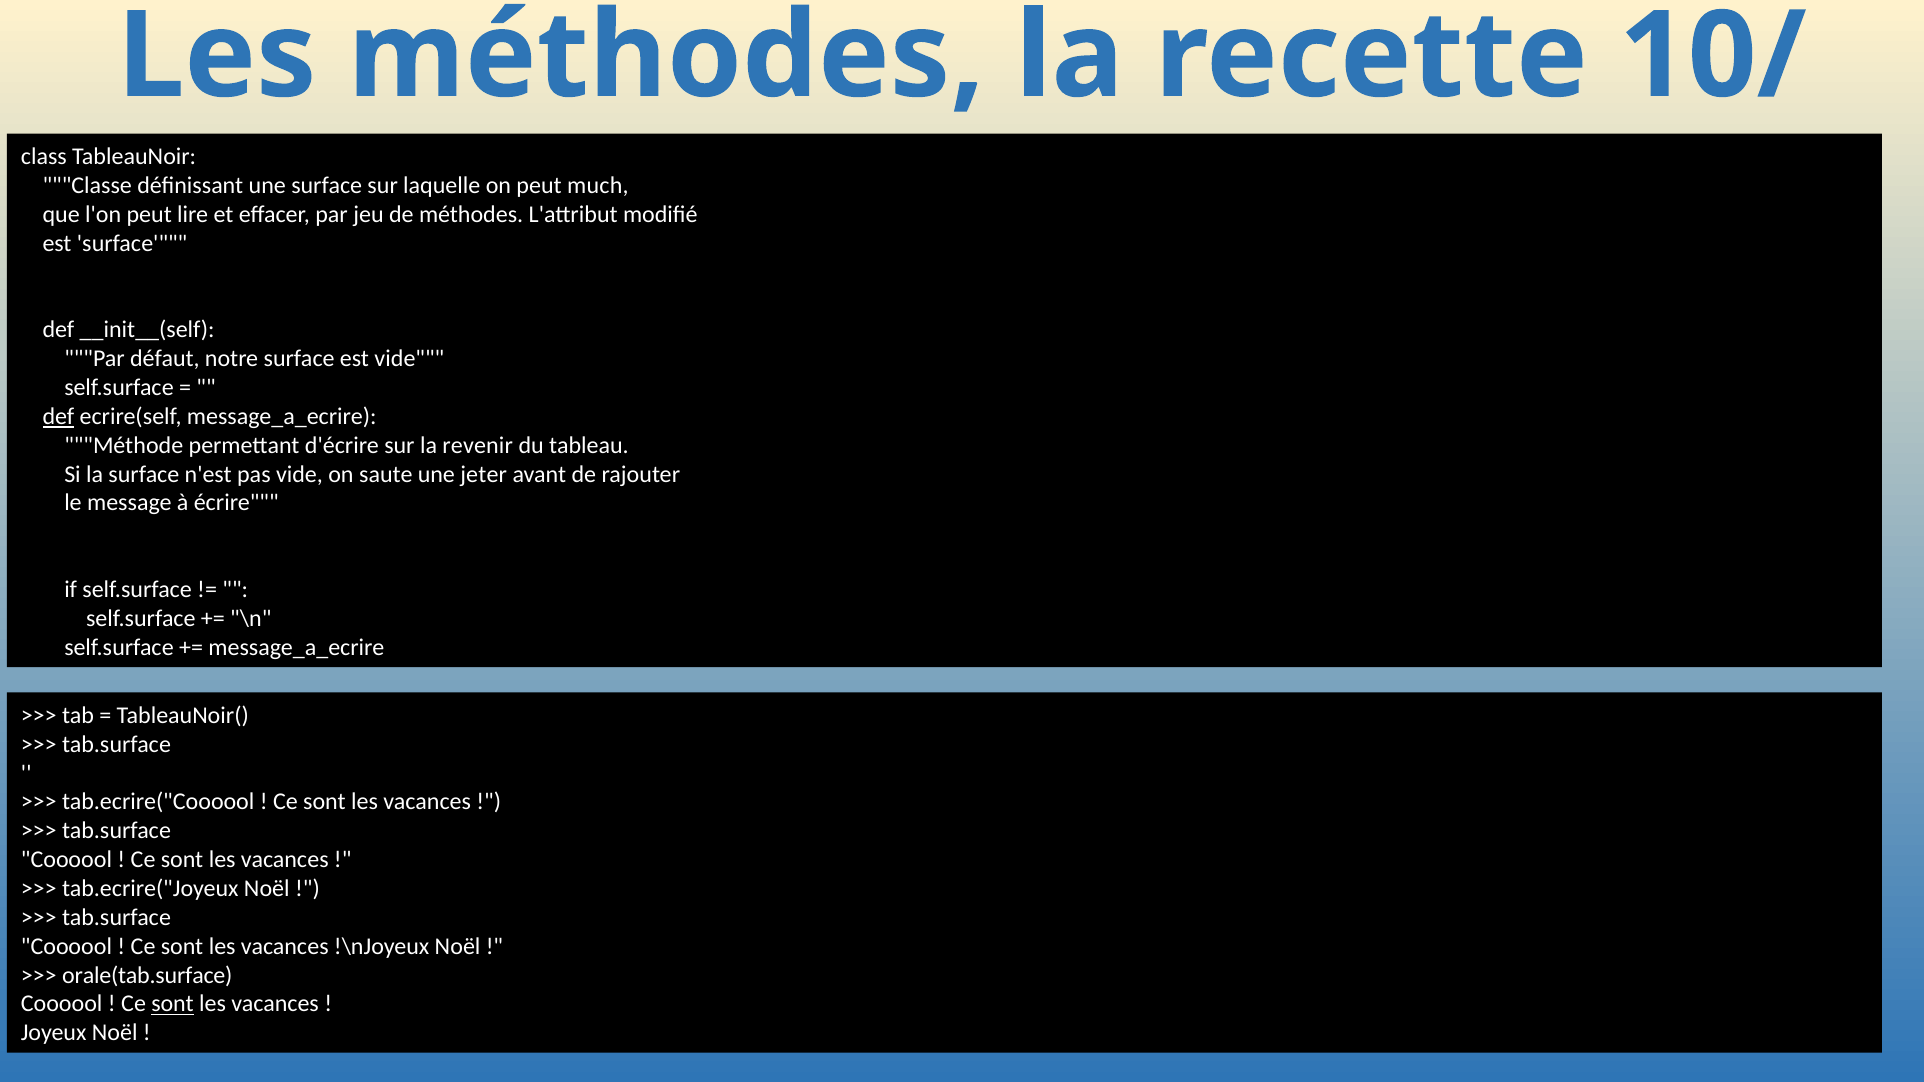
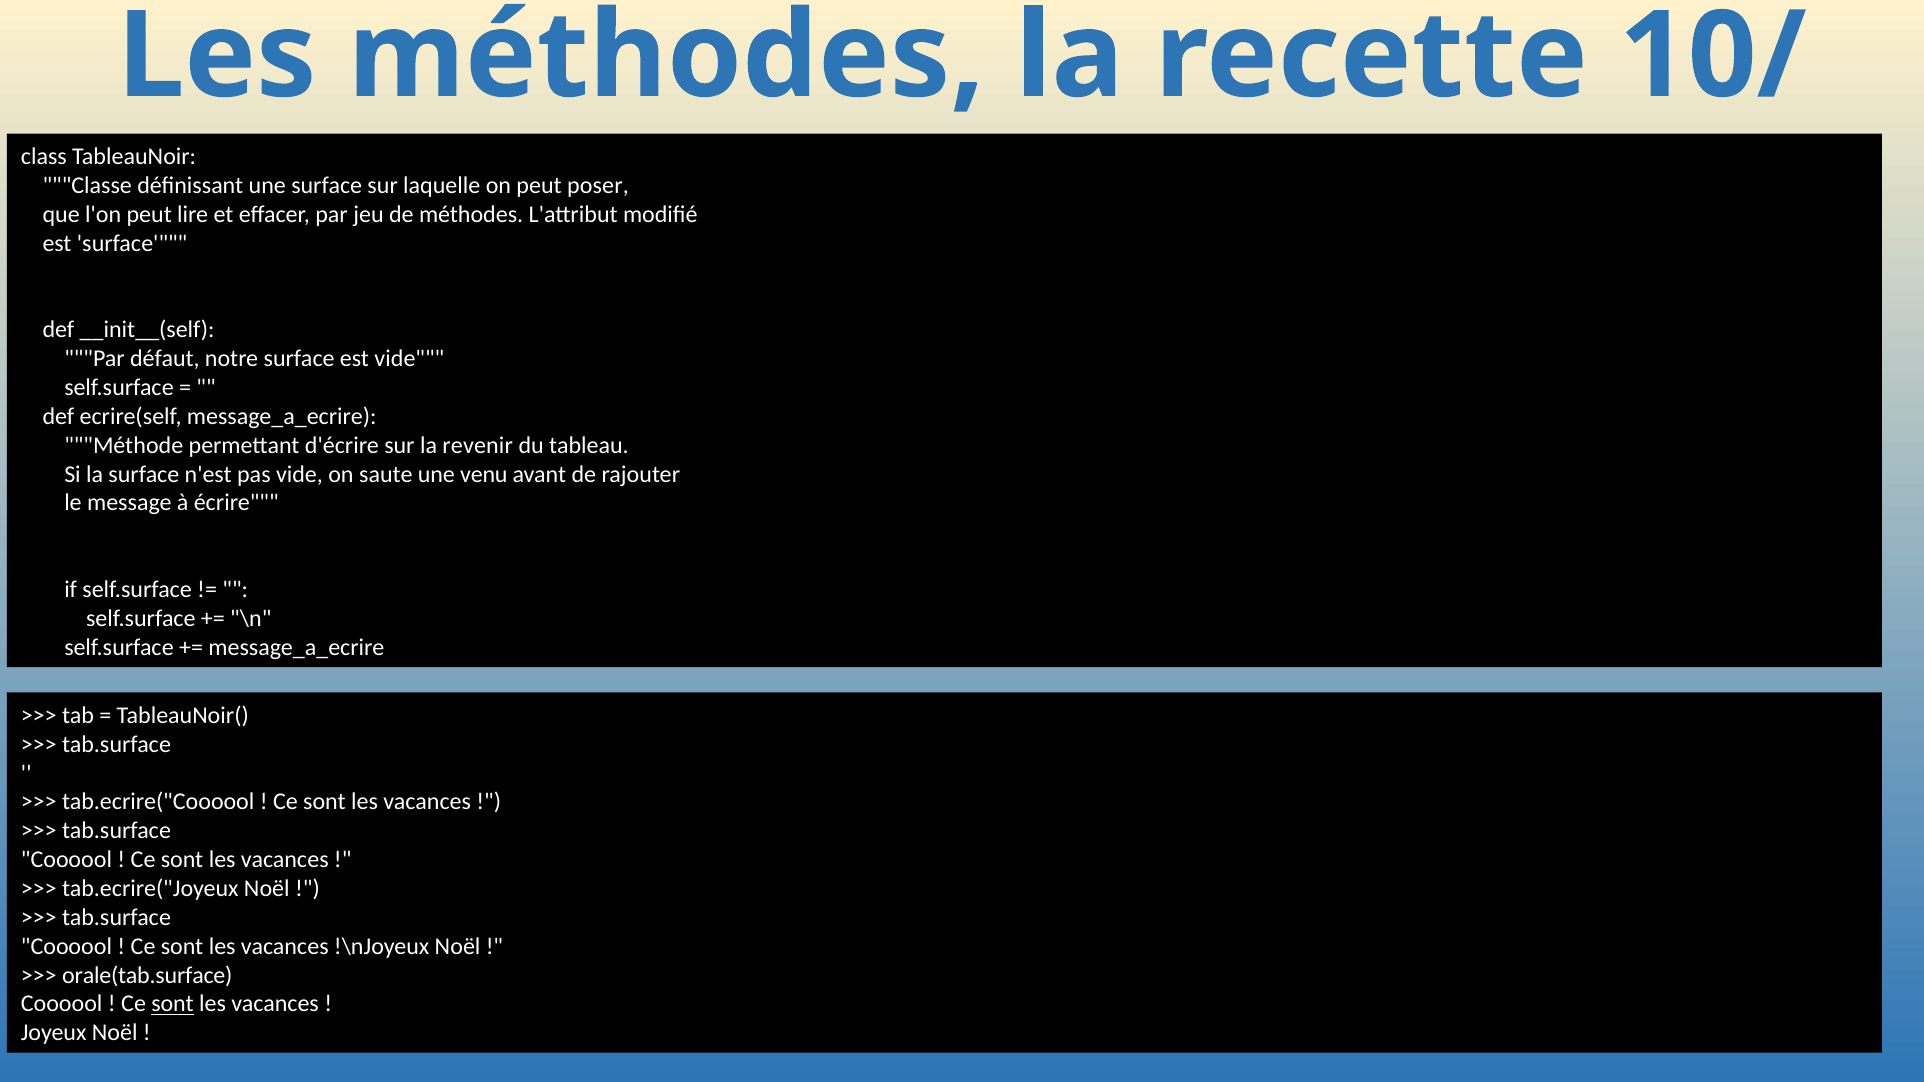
much: much -> poser (598, 186)
def underline: present -> none (58, 417)
jeter: jeter -> venu (484, 474)
